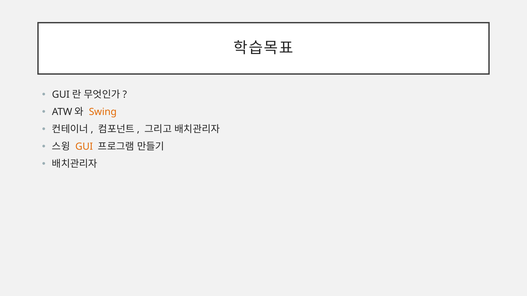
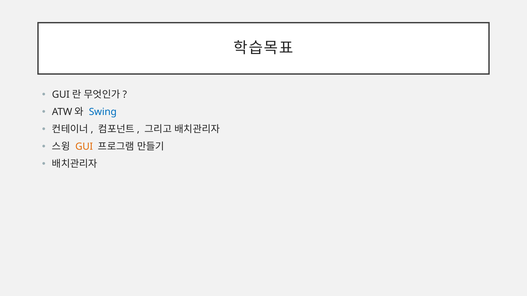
Swing colour: orange -> blue (103, 112)
